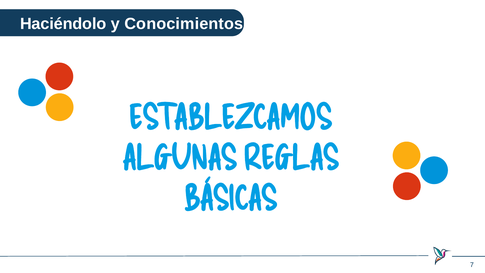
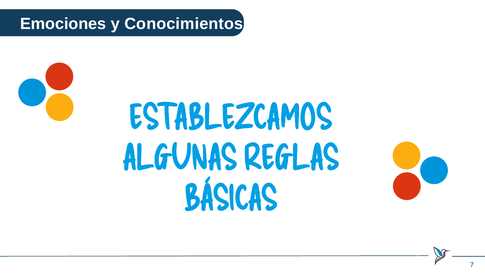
Haciéndolo: Haciéndolo -> Emociones (63, 24)
